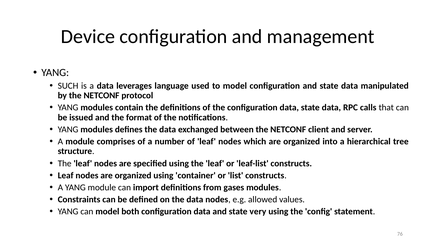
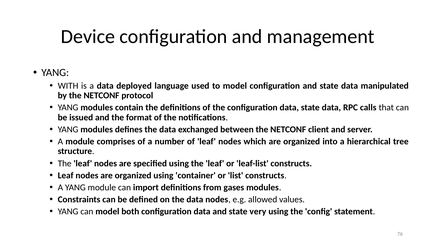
SUCH: SUCH -> WITH (68, 86)
leverages: leverages -> deployed (134, 86)
